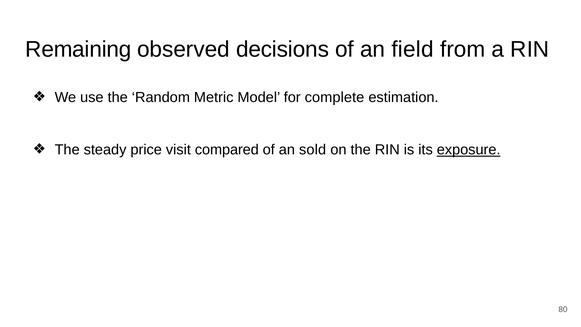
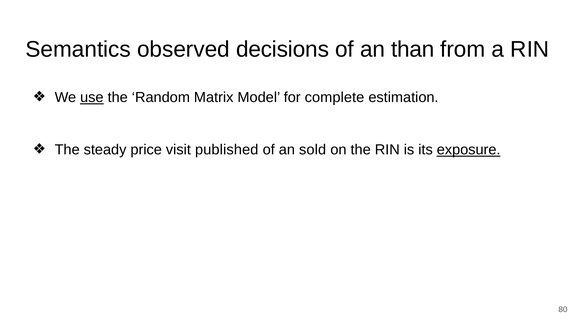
Remaining: Remaining -> Semantics (78, 49)
field: field -> than (413, 49)
use underline: none -> present (92, 97)
Metric: Metric -> Matrix (214, 97)
compared: compared -> published (227, 150)
